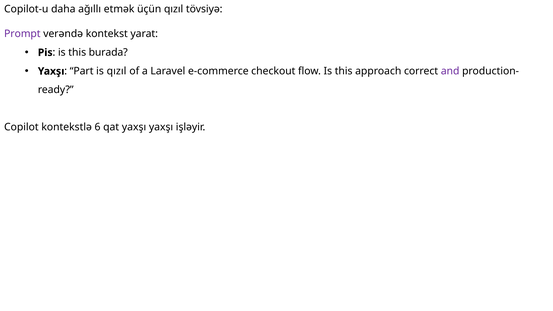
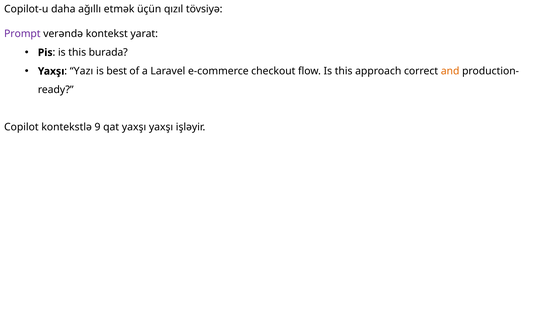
Part: Part -> Yazı (82, 71)
is qızıl: qızıl -> best (117, 71)
and colour: purple -> orange (450, 71)
6: 6 -> 9 (98, 127)
